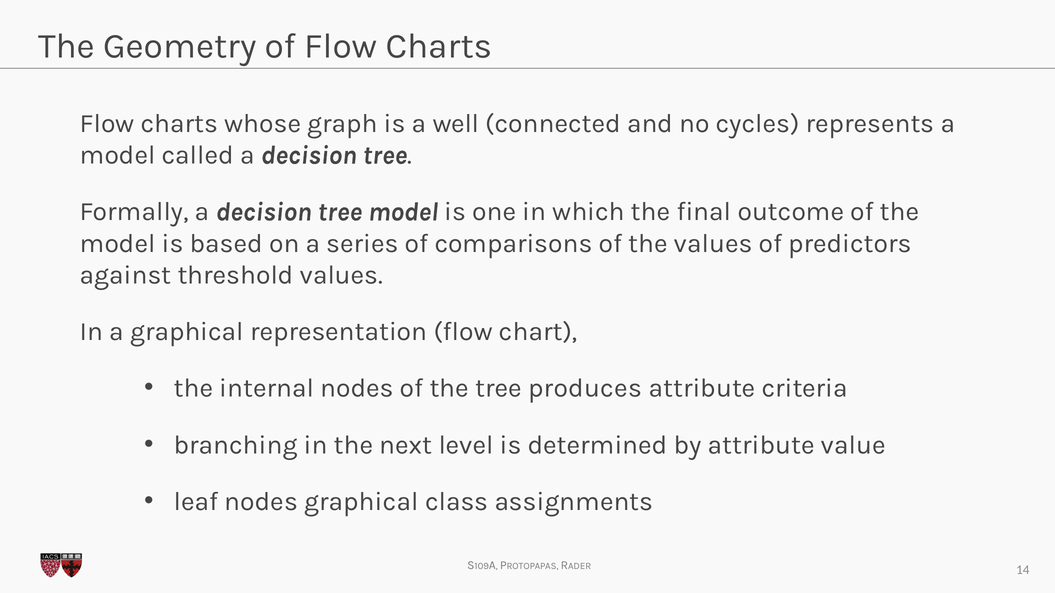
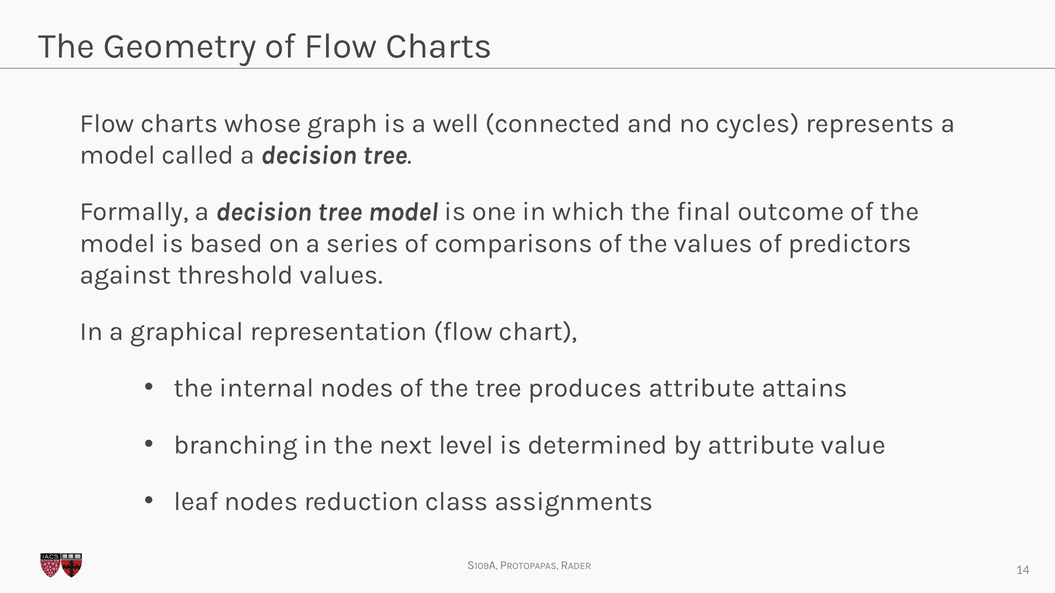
criteria: criteria -> attains (805, 389)
nodes graphical: graphical -> reduction (362, 502)
